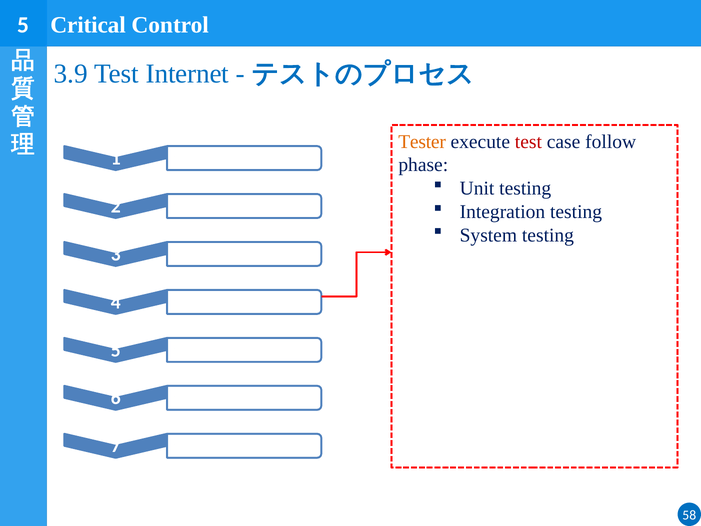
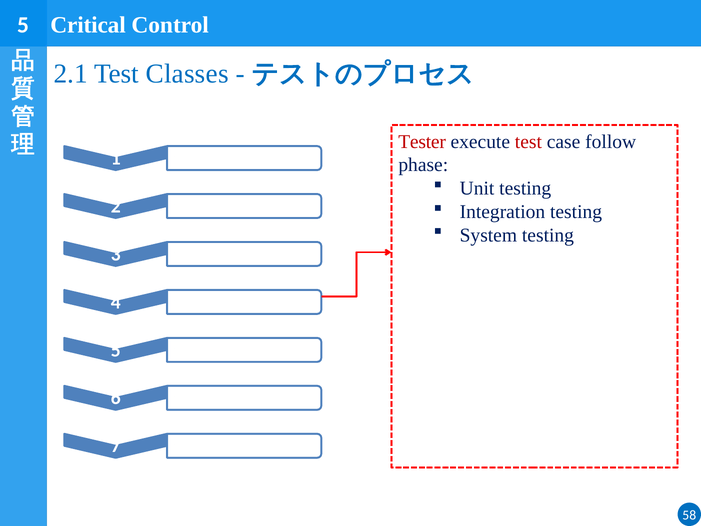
3.9: 3.9 -> 2.1 (71, 74)
Internet: Internet -> Classes (187, 74)
Tester colour: orange -> red (422, 142)
